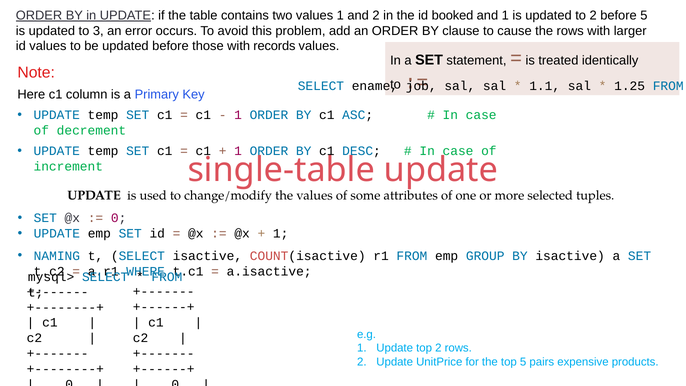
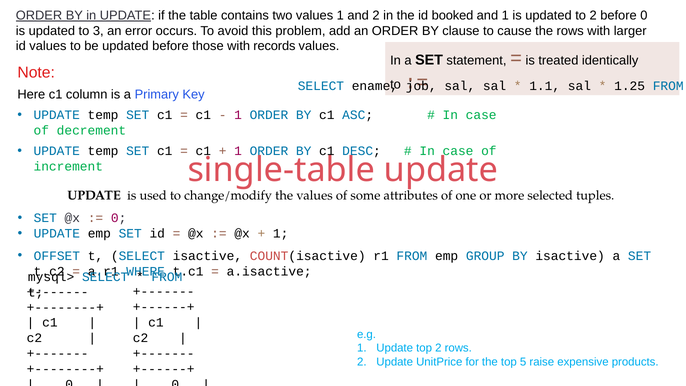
before 5: 5 -> 0 (644, 15)
NAMING: NAMING -> OFFSET (57, 256)
pairs: pairs -> raise (542, 362)
